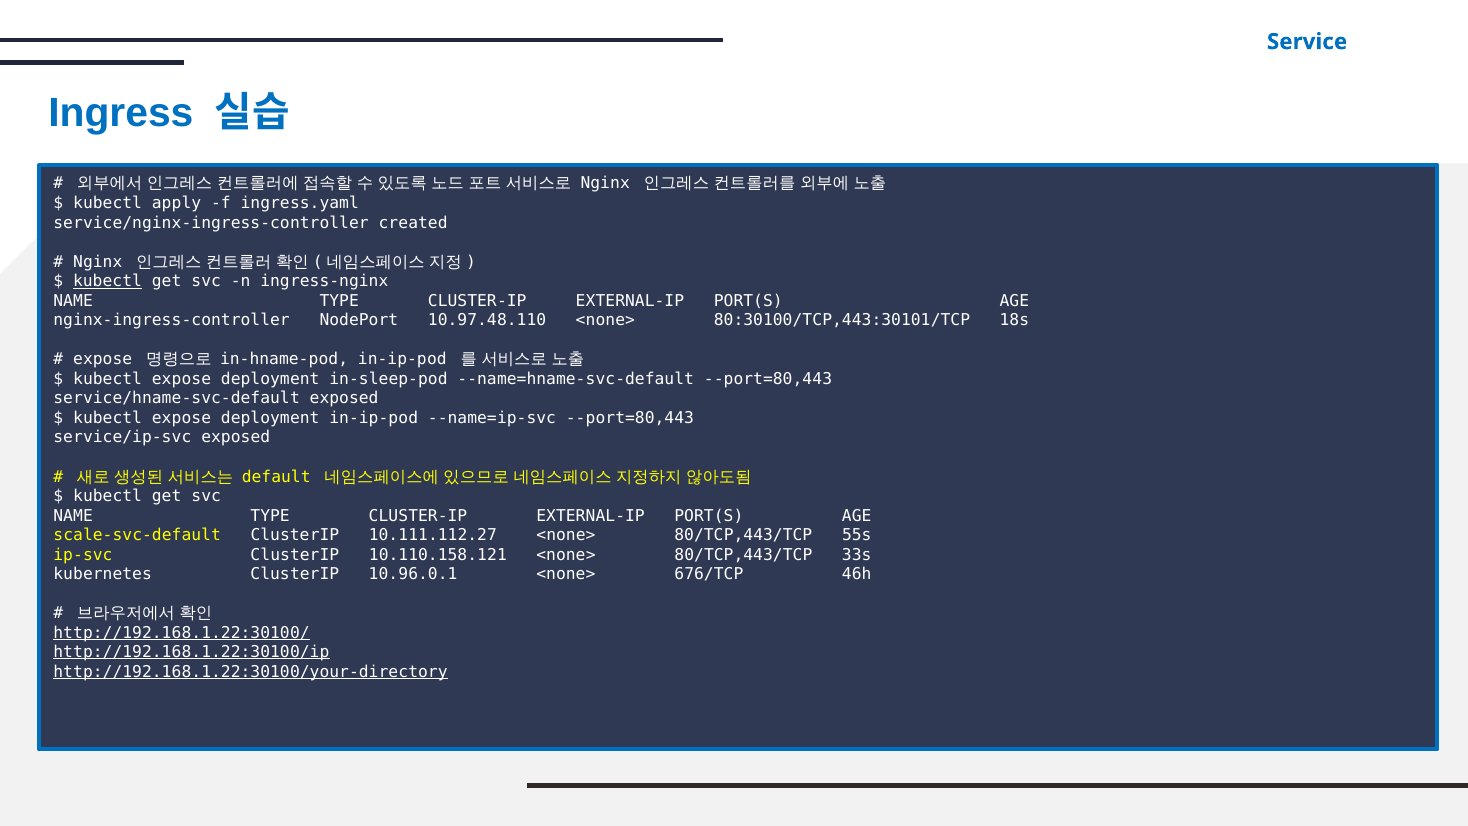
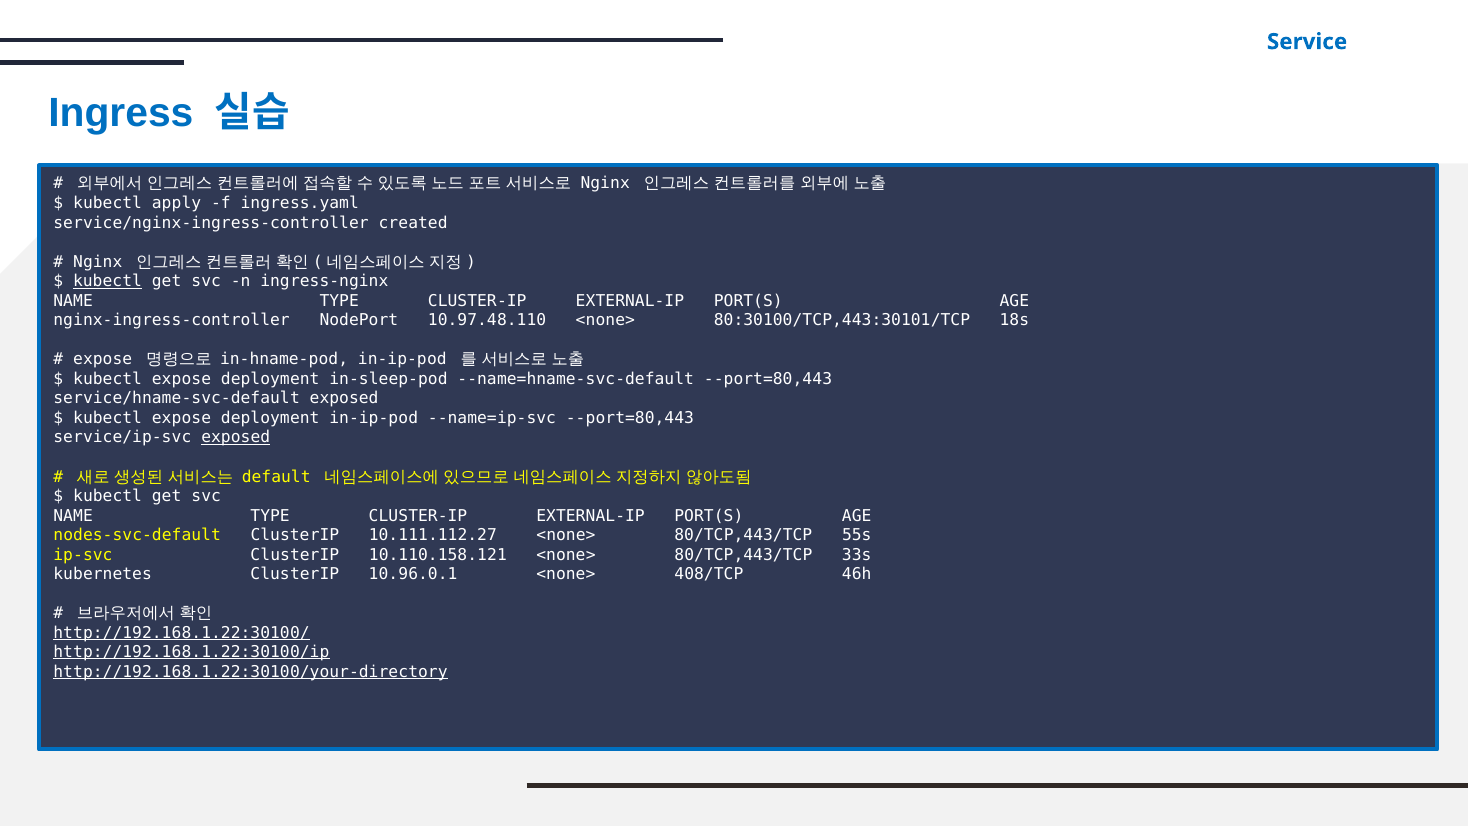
exposed underline: none -> present (236, 437)
scale-svc-default: scale-svc-default -> nodes-svc-default (137, 535)
676/TCP: 676/TCP -> 408/TCP (709, 574)
